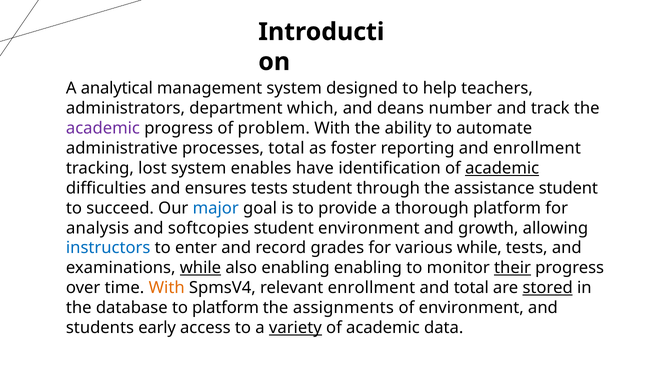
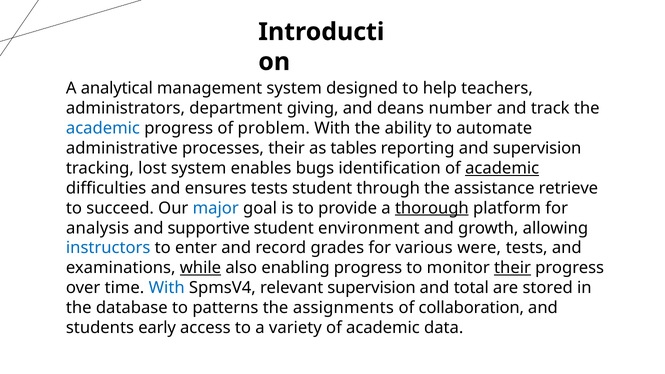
which: which -> giving (313, 108)
academic colour: purple -> blue (103, 128)
processes total: total -> their (287, 148)
foster: foster -> tables (354, 148)
and enrollment: enrollment -> supervision (537, 148)
have: have -> bugs (315, 168)
assistance student: student -> retrieve (568, 188)
thorough underline: none -> present (432, 208)
softcopies: softcopies -> supportive (209, 228)
various while: while -> were (479, 248)
enabling enabling: enabling -> progress (368, 268)
With colour: orange -> blue (167, 288)
relevant enrollment: enrollment -> supervision (372, 288)
stored underline: present -> none (548, 288)
to platform: platform -> patterns (225, 308)
of environment: environment -> collaboration (471, 308)
variety underline: present -> none (295, 328)
